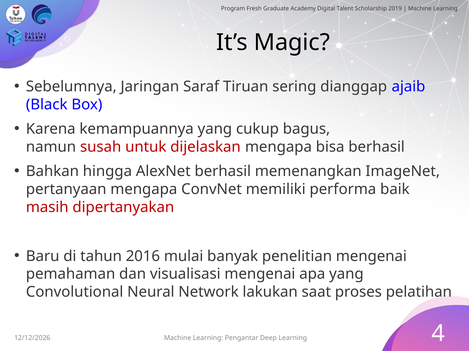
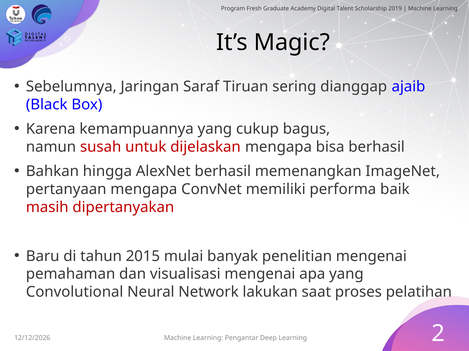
2016: 2016 -> 2015 (143, 257)
4: 4 -> 2 (438, 334)
